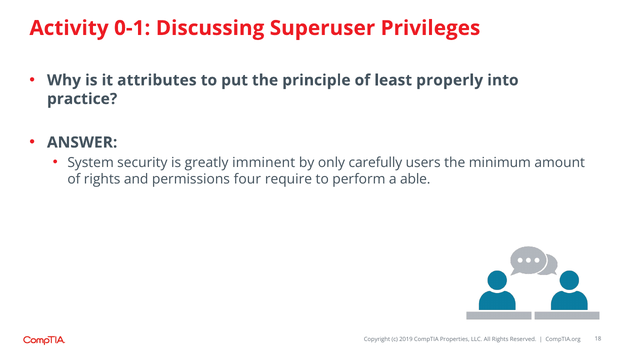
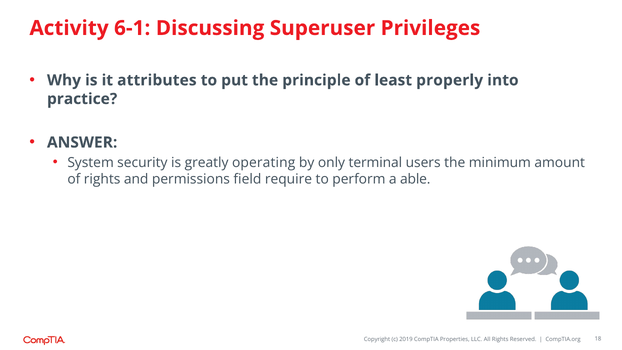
0-1: 0-1 -> 6-1 (132, 28)
imminent: imminent -> operating (264, 163)
carefully: carefully -> terminal (375, 163)
four: four -> field (247, 179)
